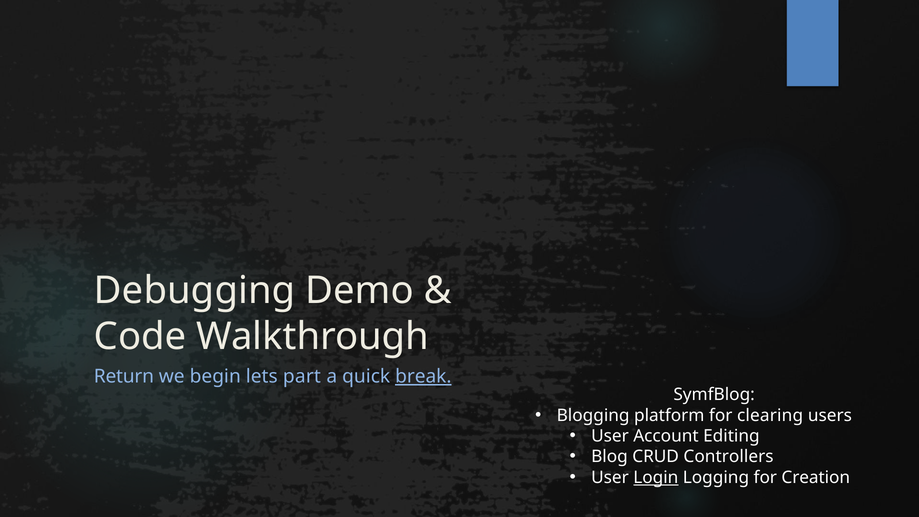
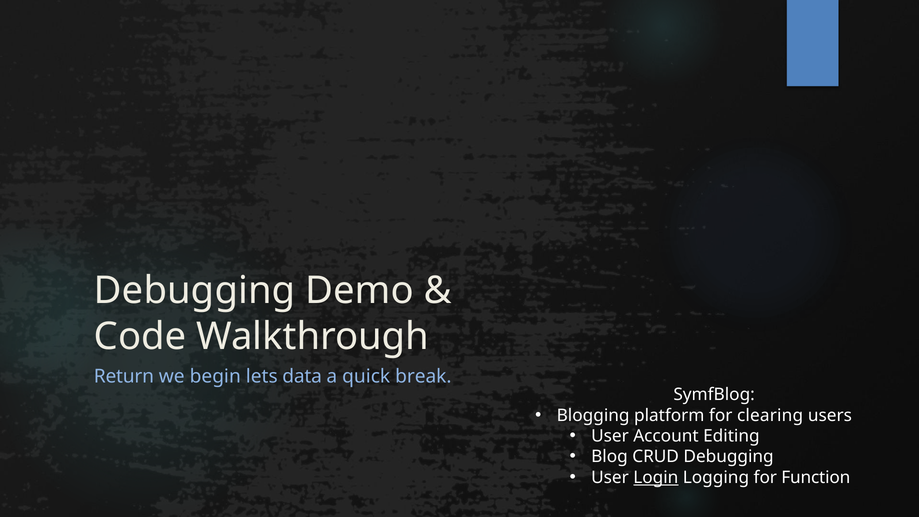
part: part -> data (302, 376)
break underline: present -> none (423, 376)
CRUD Controllers: Controllers -> Debugging (729, 457)
Creation: Creation -> Function (816, 477)
